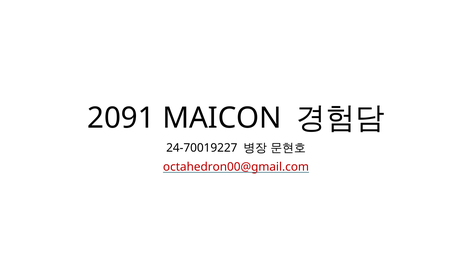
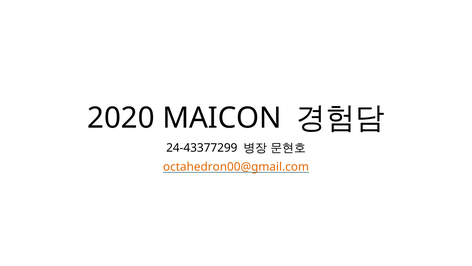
2091: 2091 -> 2020 (121, 118)
24-70019227: 24-70019227 -> 24-43377299 (202, 148)
octahedron00@gmail.com colour: red -> orange (236, 167)
